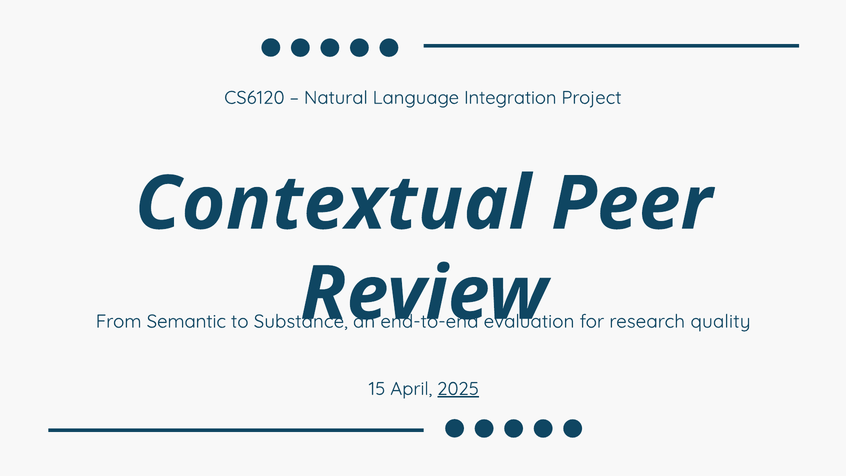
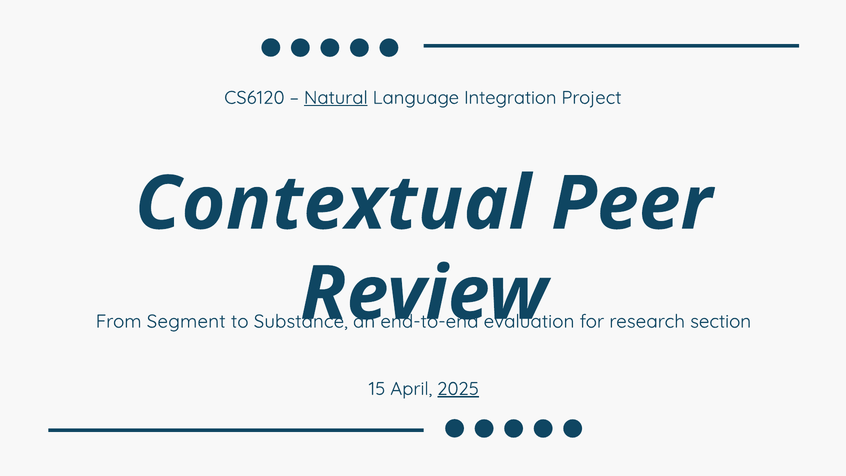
Natural underline: none -> present (336, 98)
Semantic: Semantic -> Segment (186, 321)
quality: quality -> section (721, 321)
